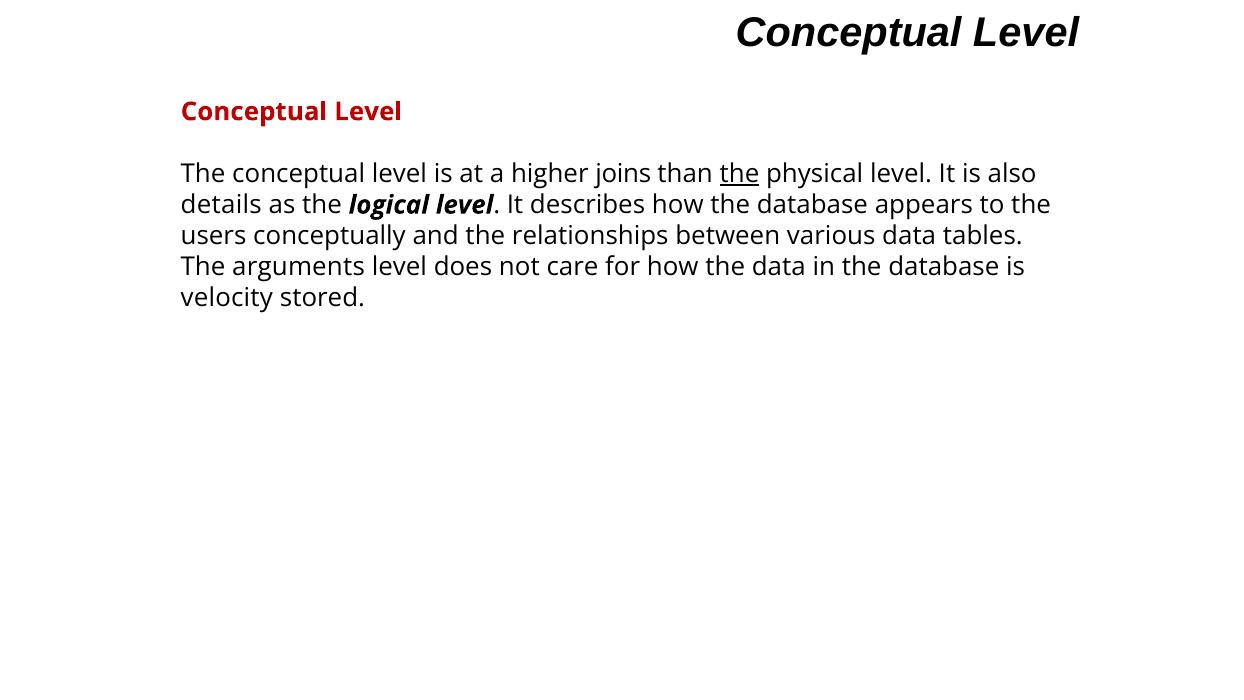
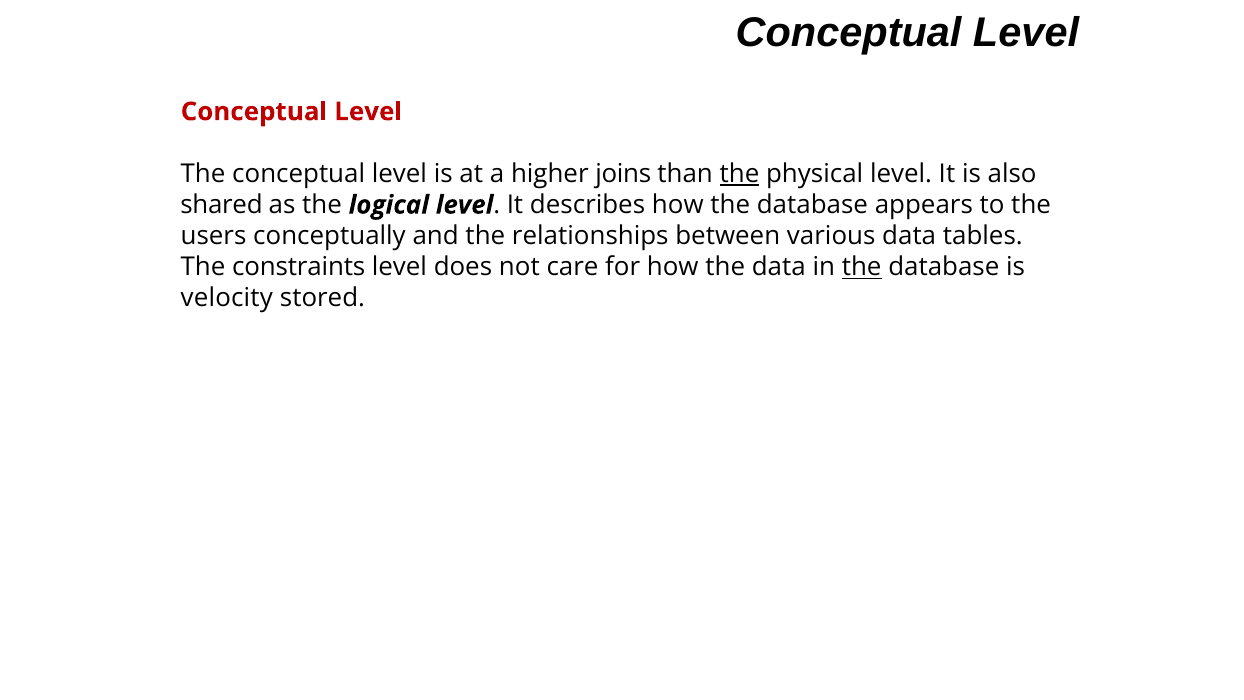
details: details -> shared (221, 205)
arguments: arguments -> constraints (299, 267)
the underline: none -> present (862, 267)
